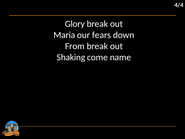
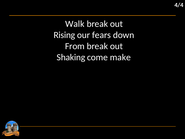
Glory: Glory -> Walk (75, 24)
Maria: Maria -> Rising (64, 35)
name: name -> make (120, 57)
